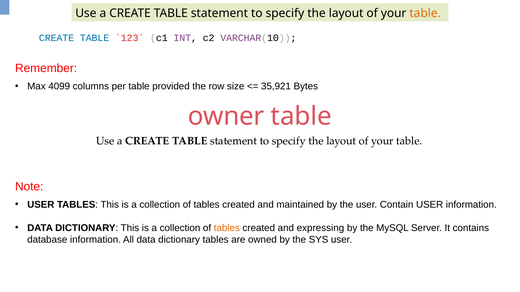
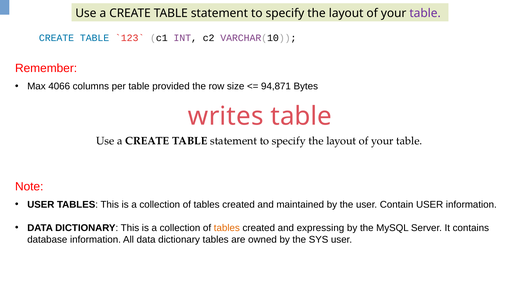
table colour: orange -> purple (425, 13)
4099: 4099 -> 4066 (59, 87)
35,921: 35,921 -> 94,871 (276, 87)
owner: owner -> writes (226, 116)
